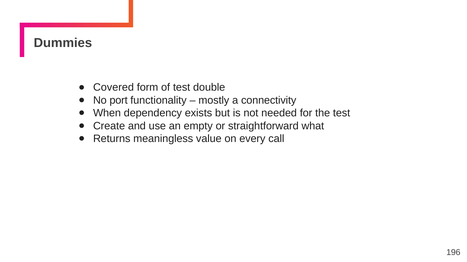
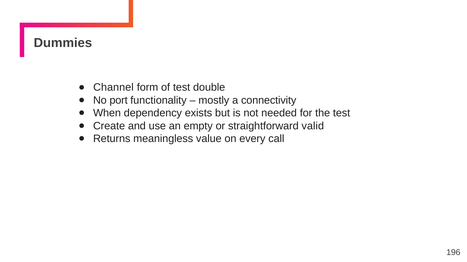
Covered: Covered -> Channel (113, 88)
what: what -> valid (313, 126)
